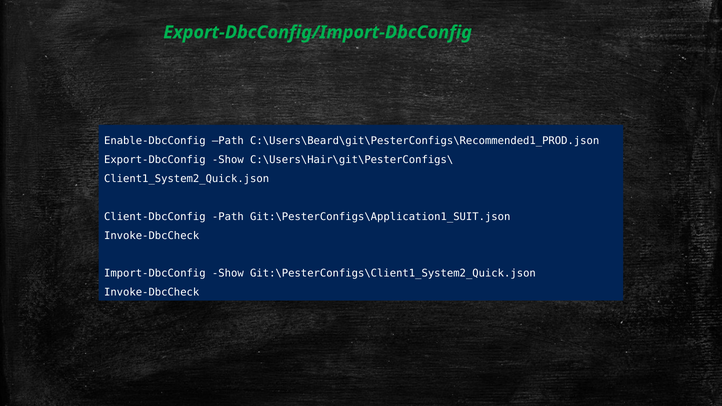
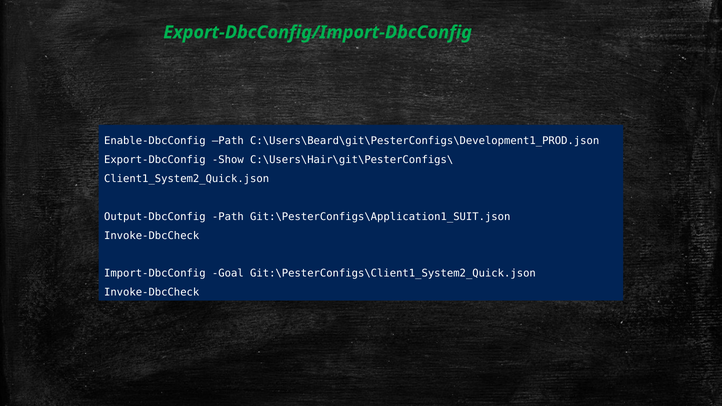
C:\Users\Beard\git\PesterConfigs\Recommended1_PROD.json: C:\Users\Beard\git\PesterConfigs\Recommended1_PROD.json -> C:\Users\Beard\git\PesterConfigs\Development1_PROD.json (425, 141)
Client-DbcConfig: Client-DbcConfig -> Output-DbcConfig (155, 217)
Import-DbcConfig Show: Show -> Goal (228, 274)
